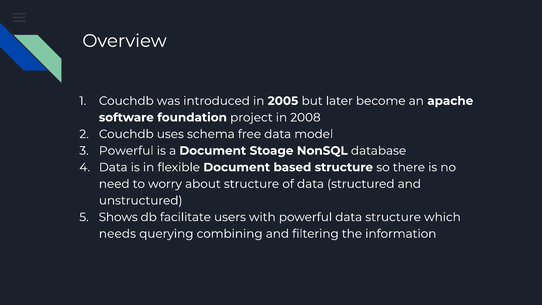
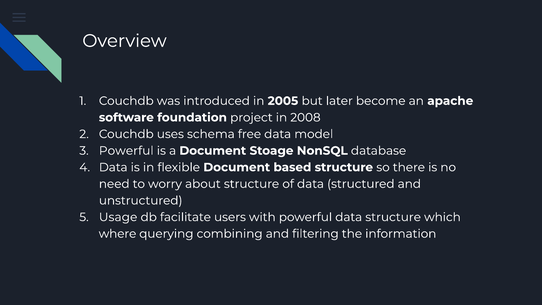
Shows: Shows -> Usage (118, 217)
needs: needs -> where (118, 234)
